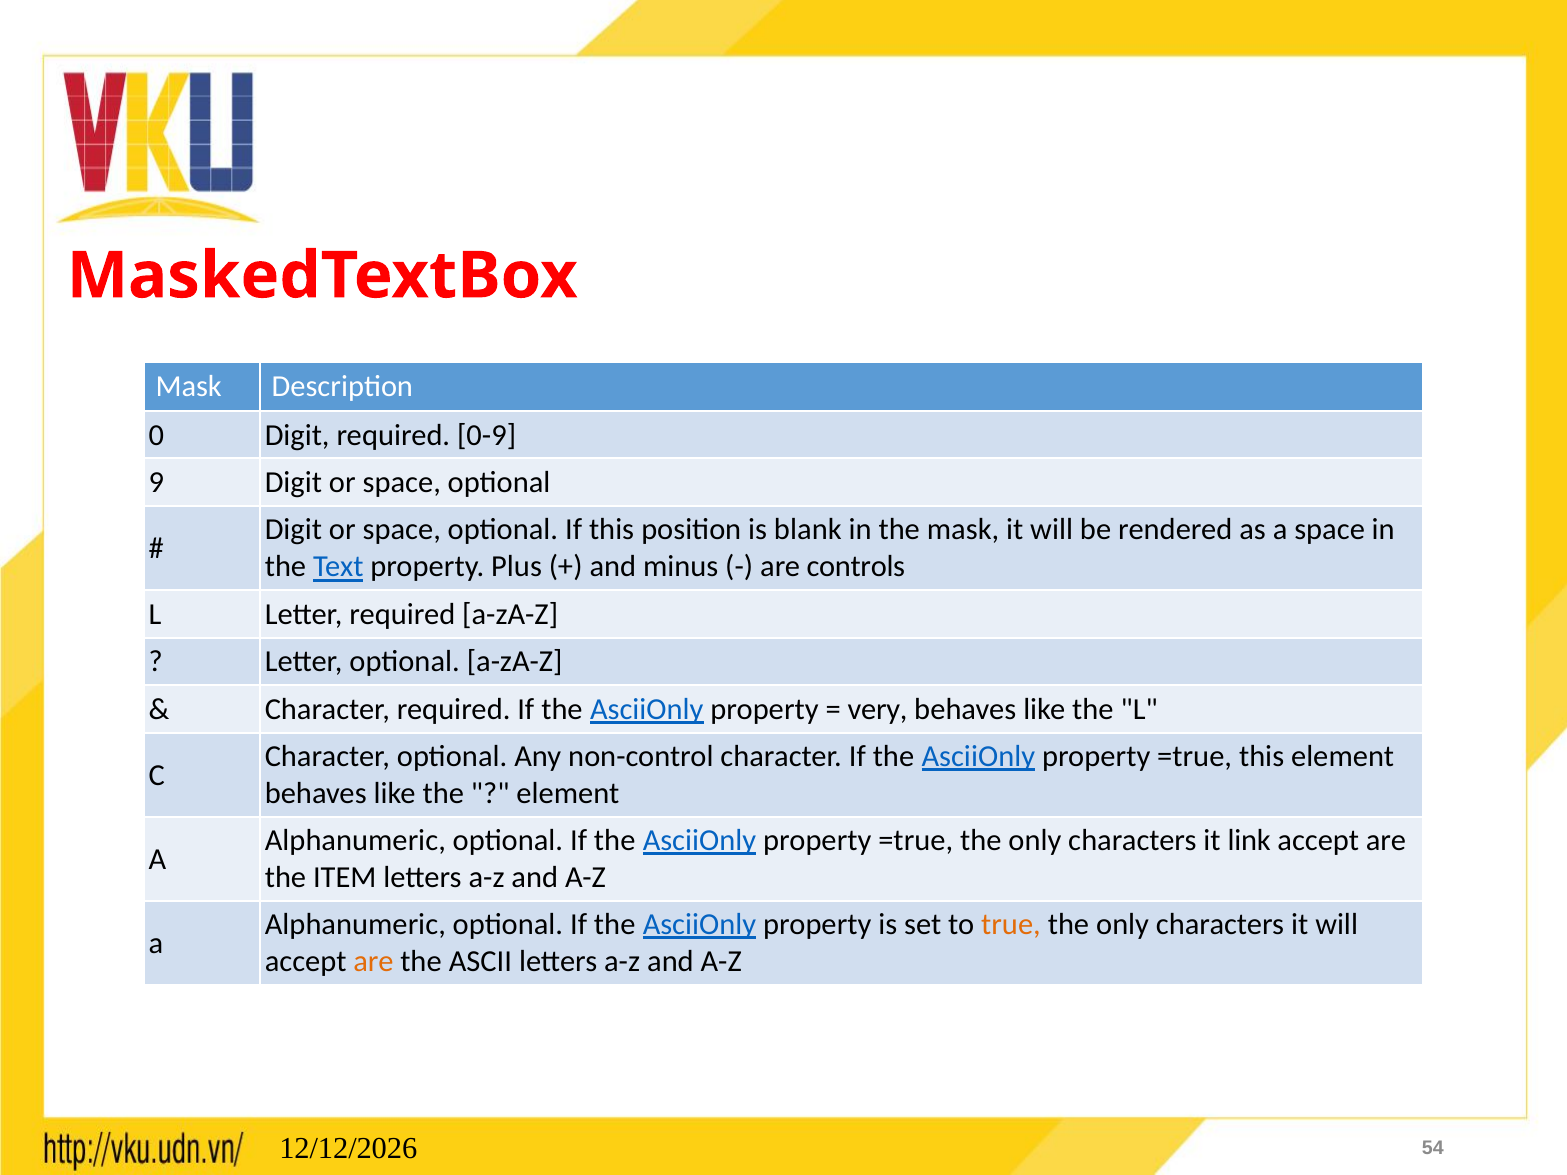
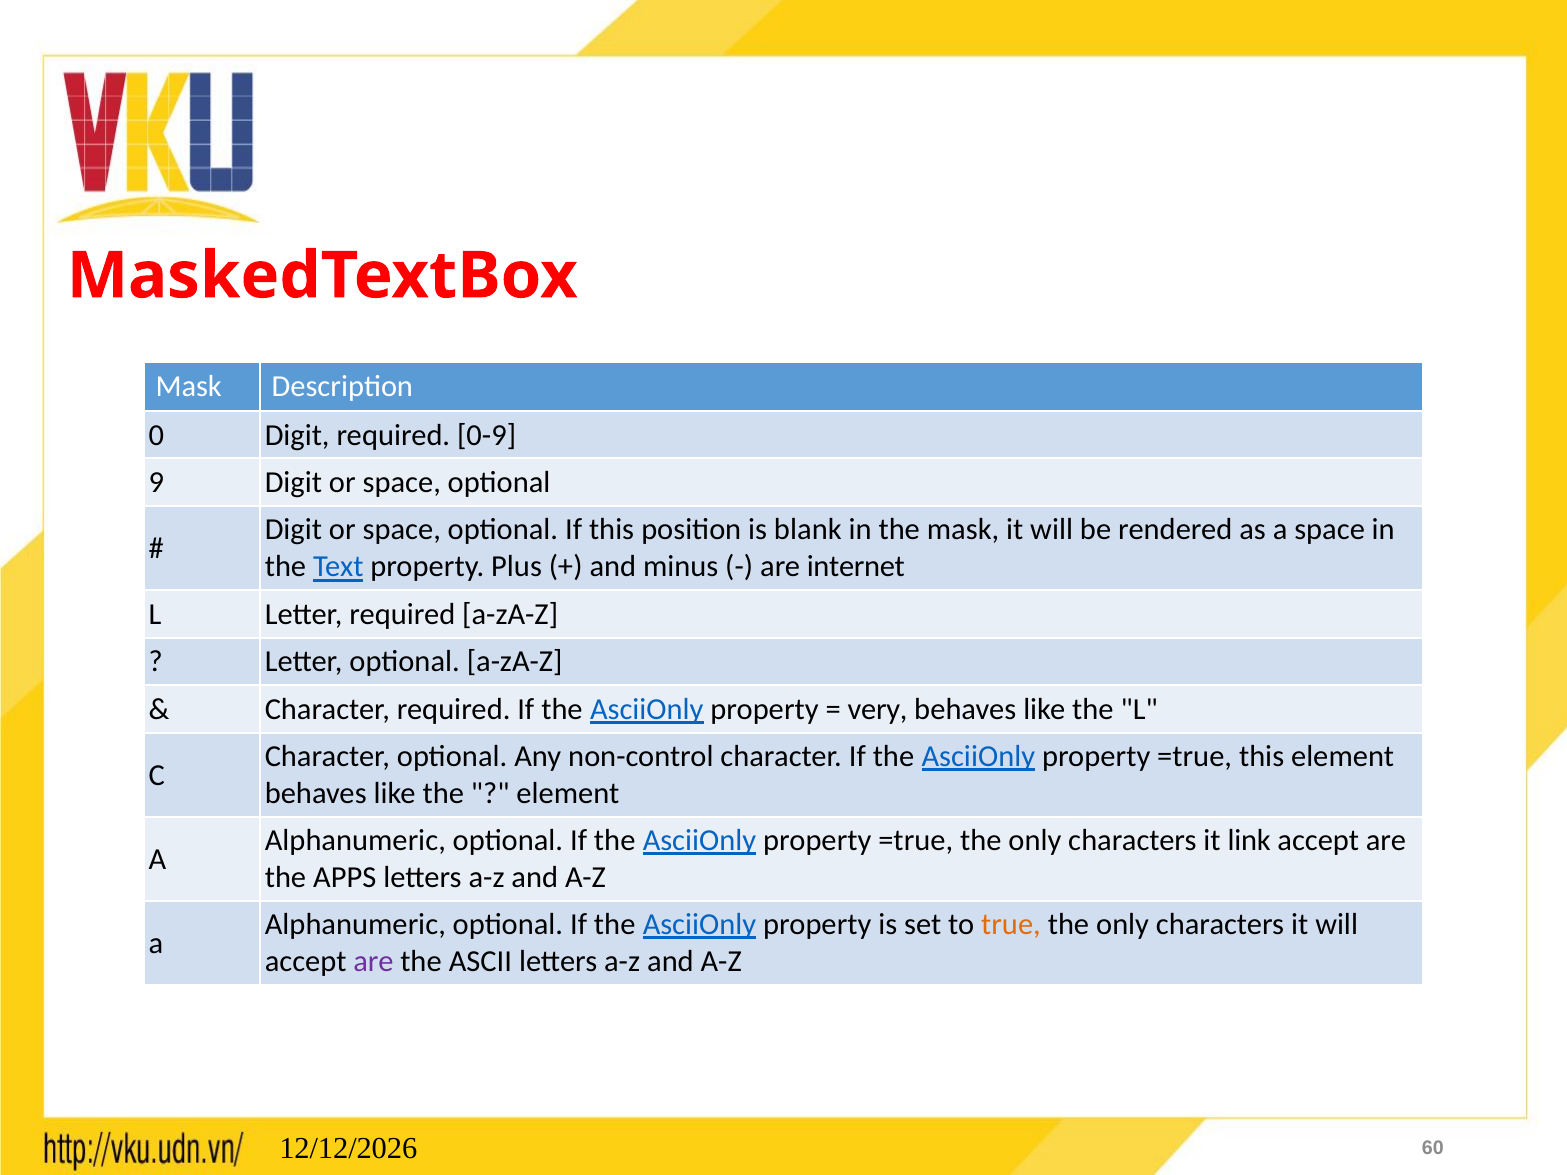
controls: controls -> internet (856, 567)
ITEM: ITEM -> APPS (345, 878)
are colour: orange -> purple (373, 962)
54: 54 -> 60 (1433, 1148)
